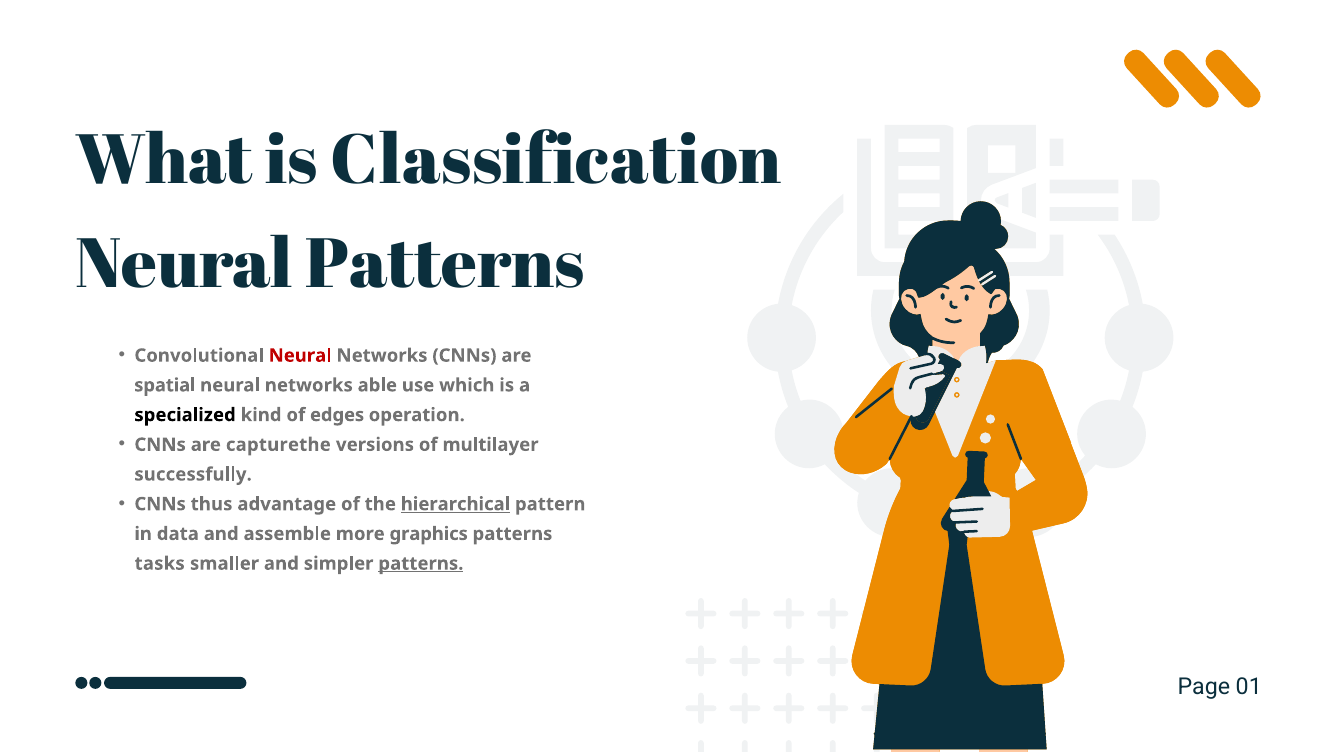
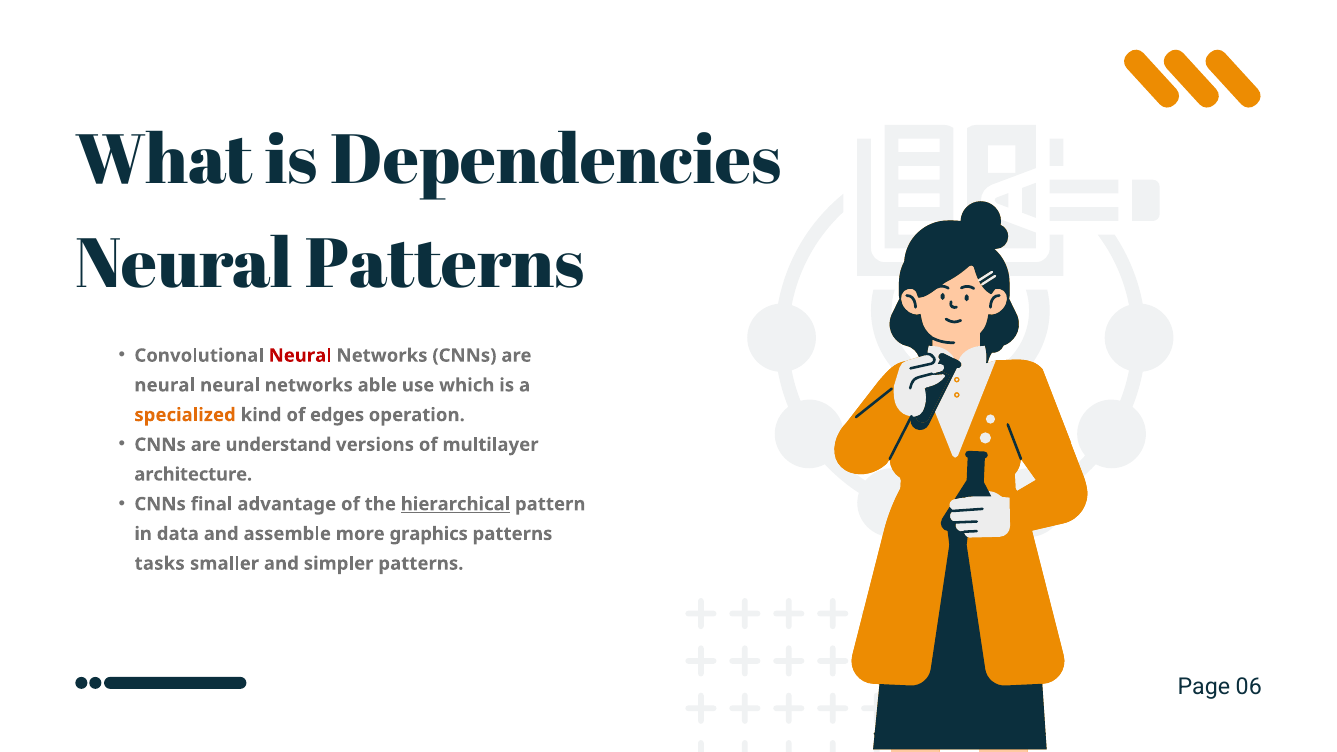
Classification: Classification -> Dependencies (556, 160)
spatial: spatial -> neural (165, 385)
specialized colour: black -> orange (185, 415)
capturethe: capturethe -> understand (279, 445)
successfully: successfully -> architecture (193, 474)
thus: thus -> final (212, 504)
patterns underline: present -> none (421, 564)
01: 01 -> 06 (1249, 687)
